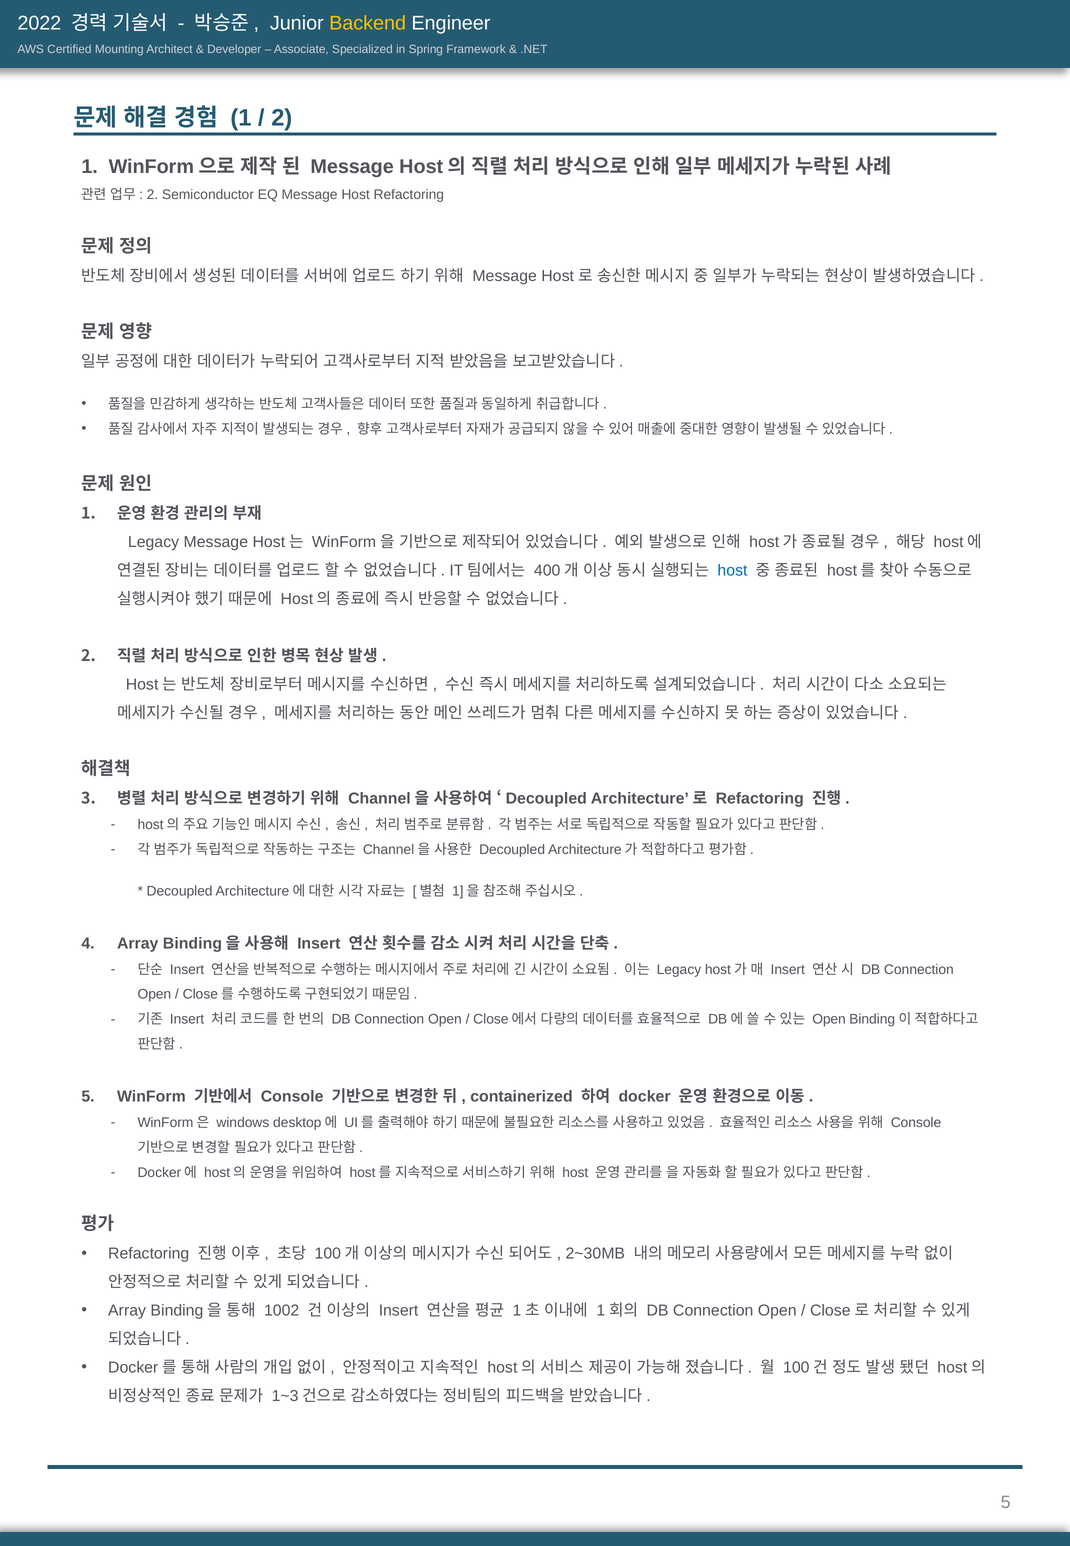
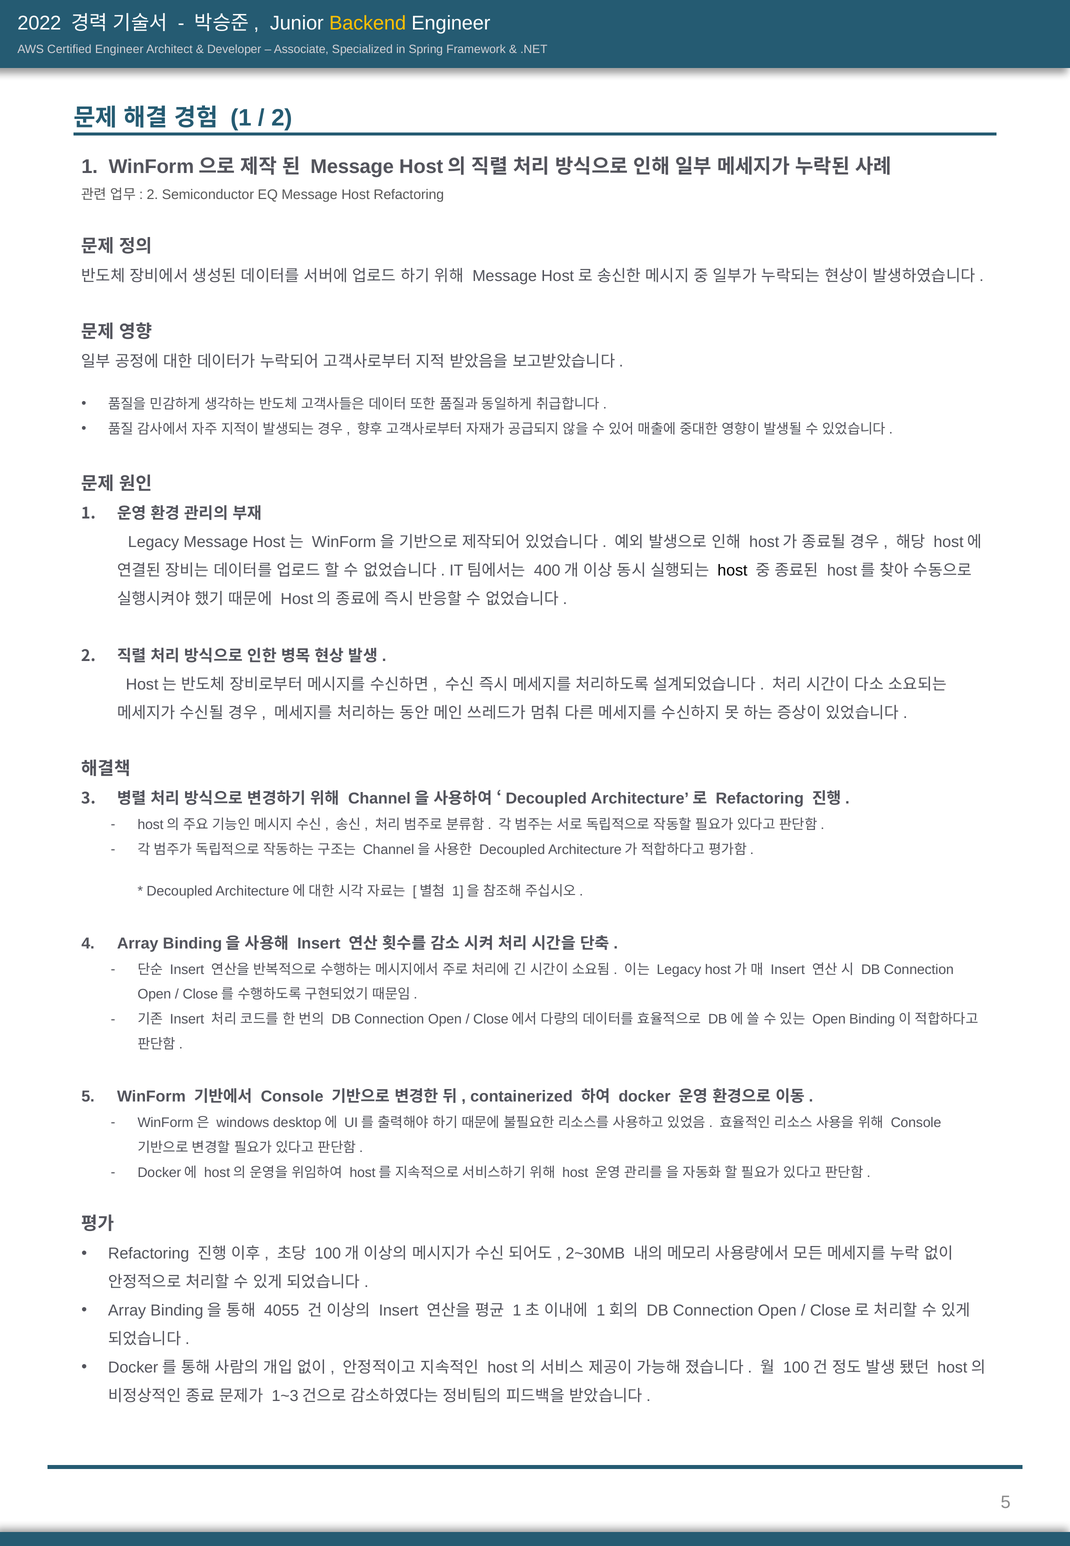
Certified Mounting: Mounting -> Engineer (119, 50)
host colour: blue -> black (732, 570)
1002: 1002 -> 4055 (282, 1310)
